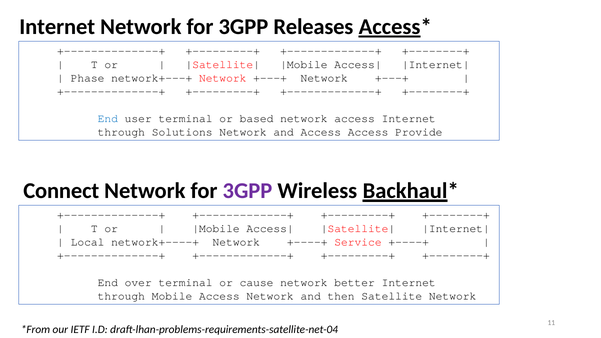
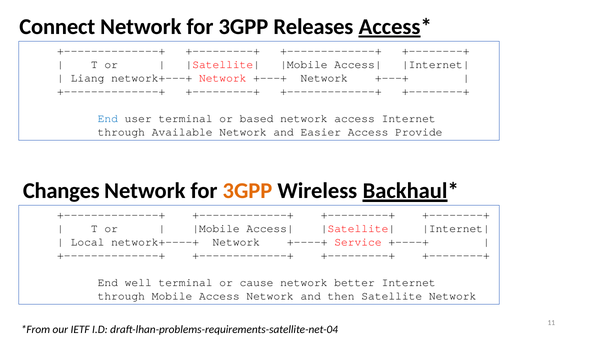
Internet: Internet -> Connect (57, 27)
Phase: Phase -> Liang (88, 78)
Solutions: Solutions -> Available (182, 132)
and Access: Access -> Easier (321, 132)
Connect: Connect -> Changes (61, 191)
3GPP colour: purple -> orange (247, 191)
over: over -> well (138, 283)
